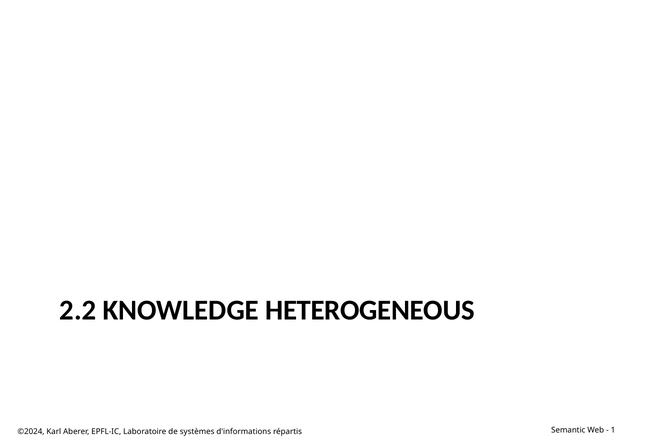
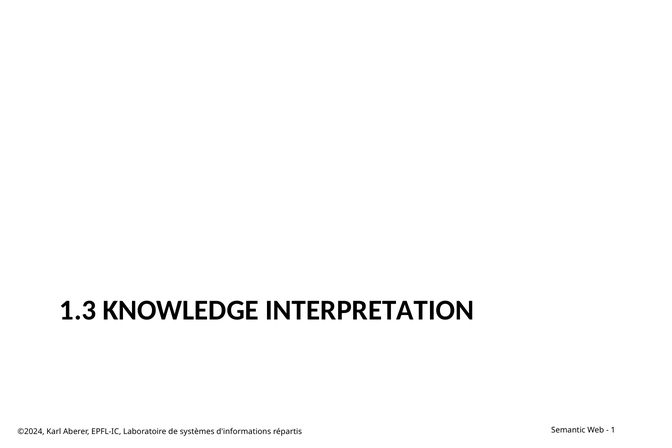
2.2: 2.2 -> 1.3 (78, 310)
HETEROGENEOUS: HETEROGENEOUS -> INTERPRETATION (370, 310)
